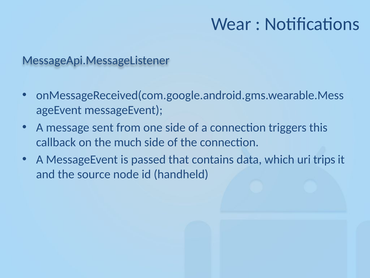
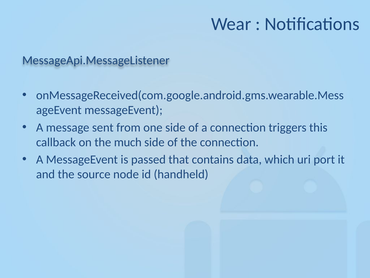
trips: trips -> port (324, 159)
